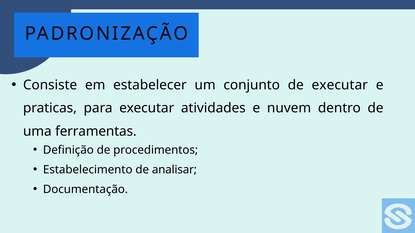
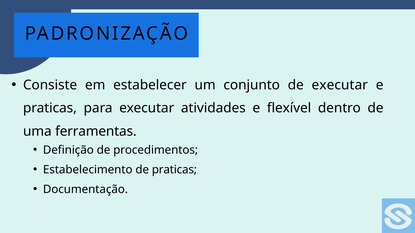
nuvem: nuvem -> flexível (289, 108)
de analisar: analisar -> praticas (174, 170)
